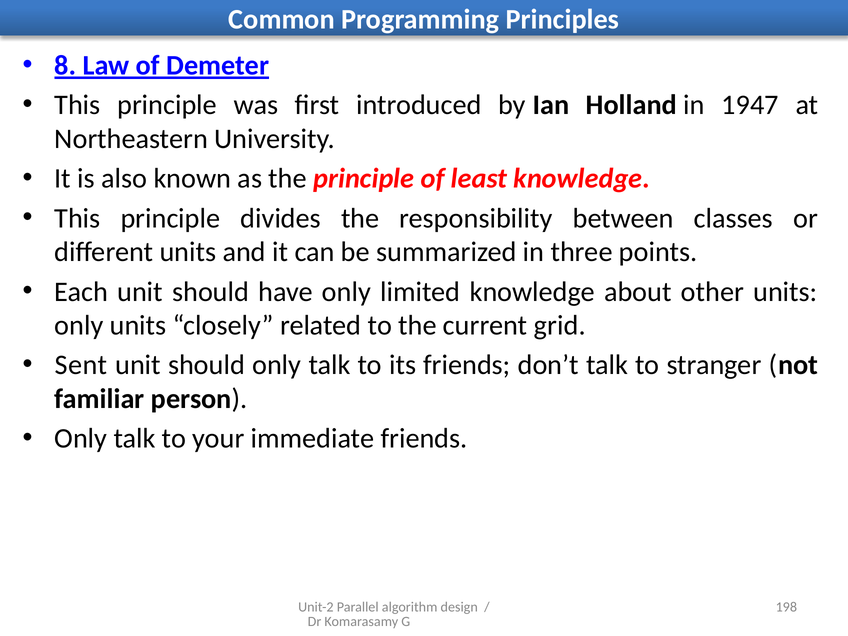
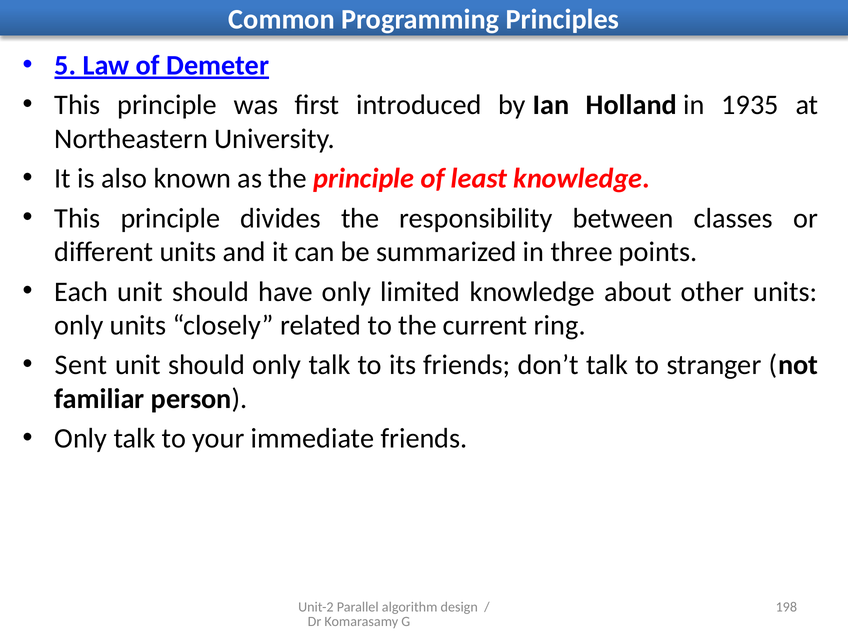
8: 8 -> 5 (65, 66)
1947: 1947 -> 1935 (750, 105)
grid: grid -> ring (560, 326)
